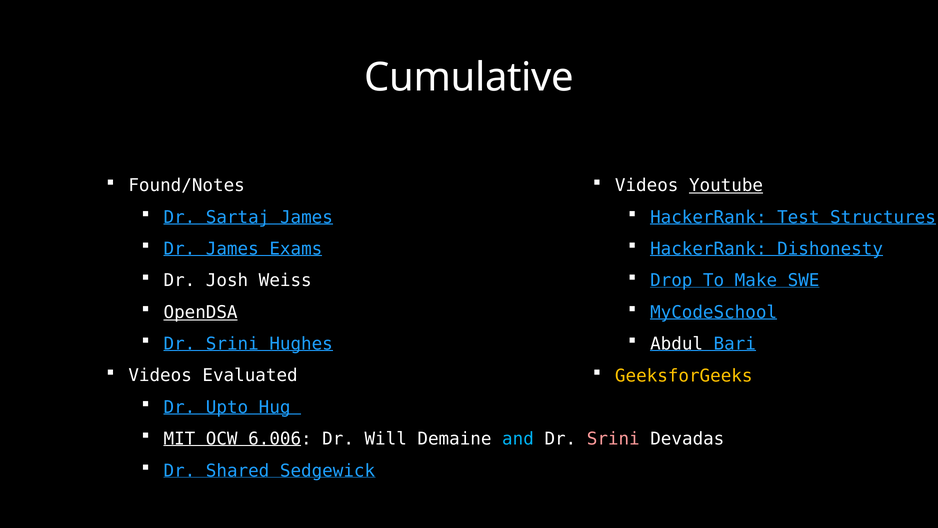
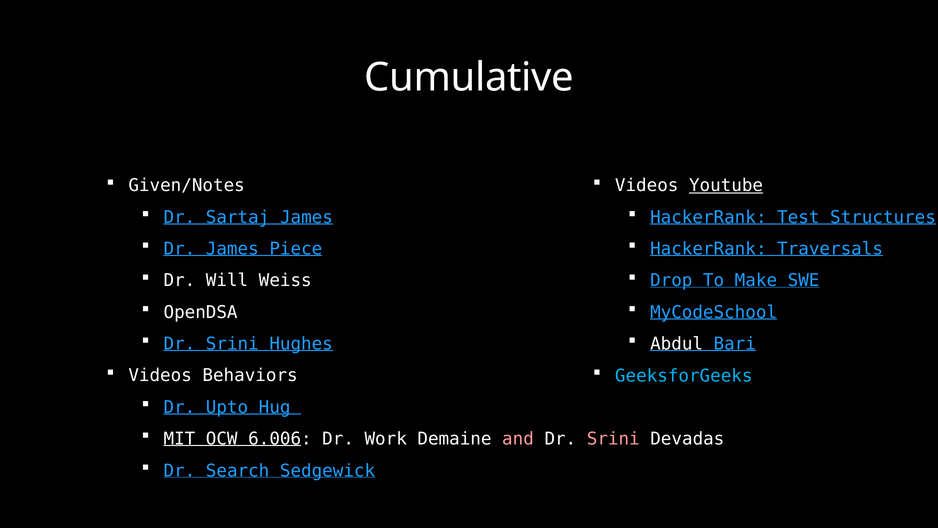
Found/Notes: Found/Notes -> Given/Notes (187, 185)
Exams: Exams -> Piece (296, 249)
Dishonesty: Dishonesty -> Traversals (830, 249)
Josh: Josh -> Will (227, 280)
OpenDSA underline: present -> none (201, 312)
Evaluated: Evaluated -> Behaviors (250, 375)
GeeksforGeeks colour: yellow -> light blue (684, 375)
Will: Will -> Work (386, 439)
and colour: light blue -> pink (518, 439)
Shared: Shared -> Search (238, 470)
